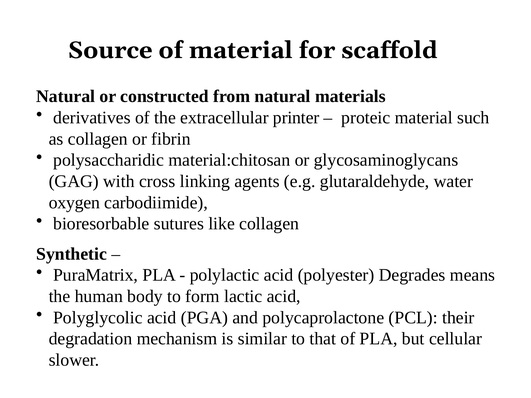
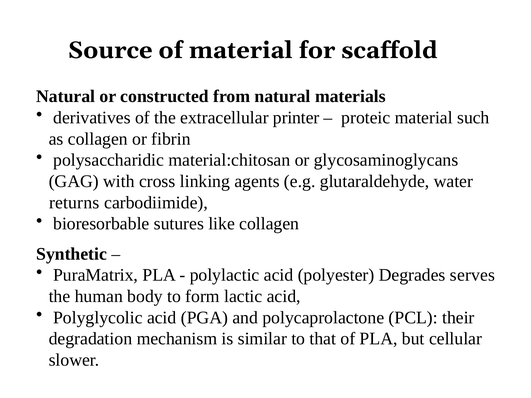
oxygen: oxygen -> returns (74, 203)
means: means -> serves (472, 275)
